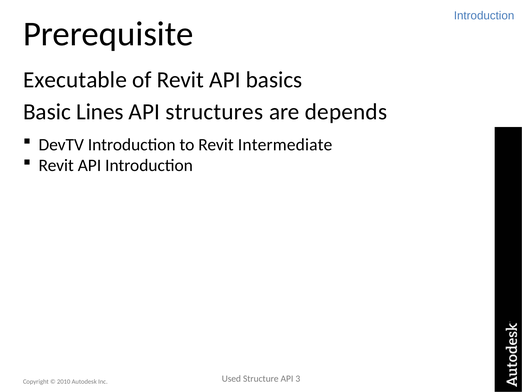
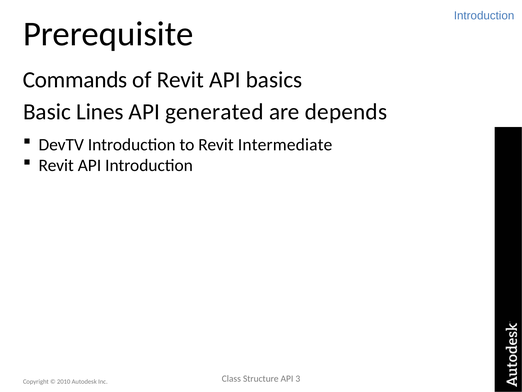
Executable: Executable -> Commands (75, 80)
structures: structures -> generated (214, 112)
Used: Used -> Class (231, 378)
